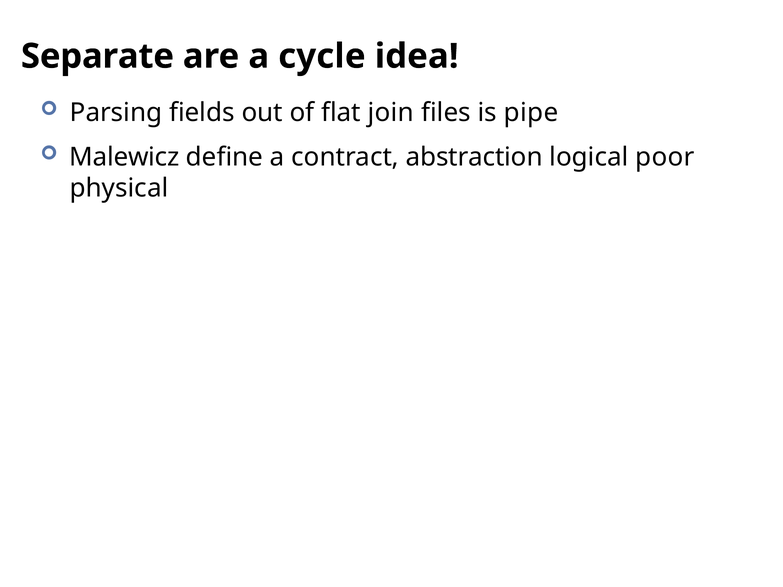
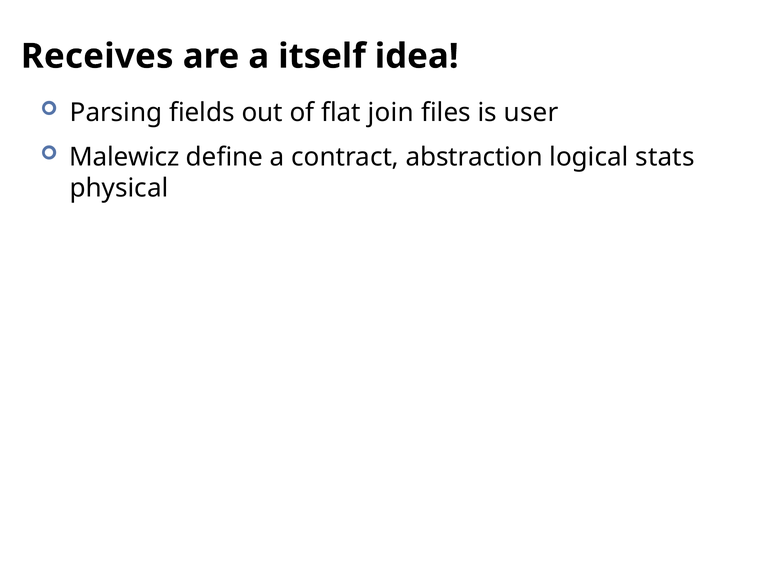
Separate: Separate -> Receives (97, 56)
cycle: cycle -> itself (322, 56)
pipe: pipe -> user (531, 113)
poor: poor -> stats (665, 157)
